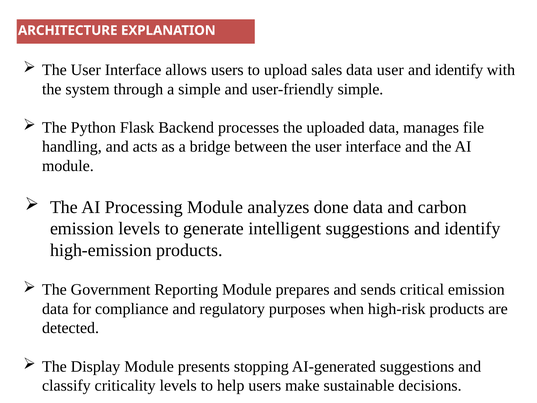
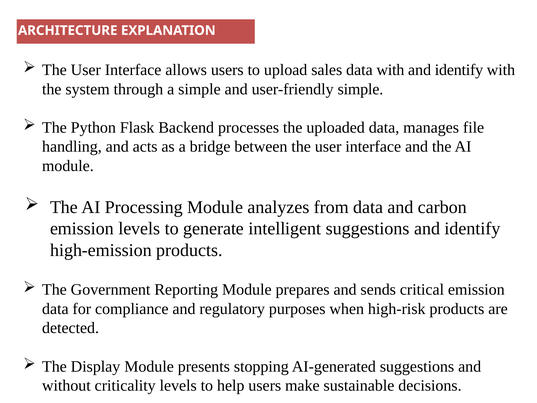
data user: user -> with (390, 70)
done: done -> from (331, 207)
classify: classify -> without (66, 385)
